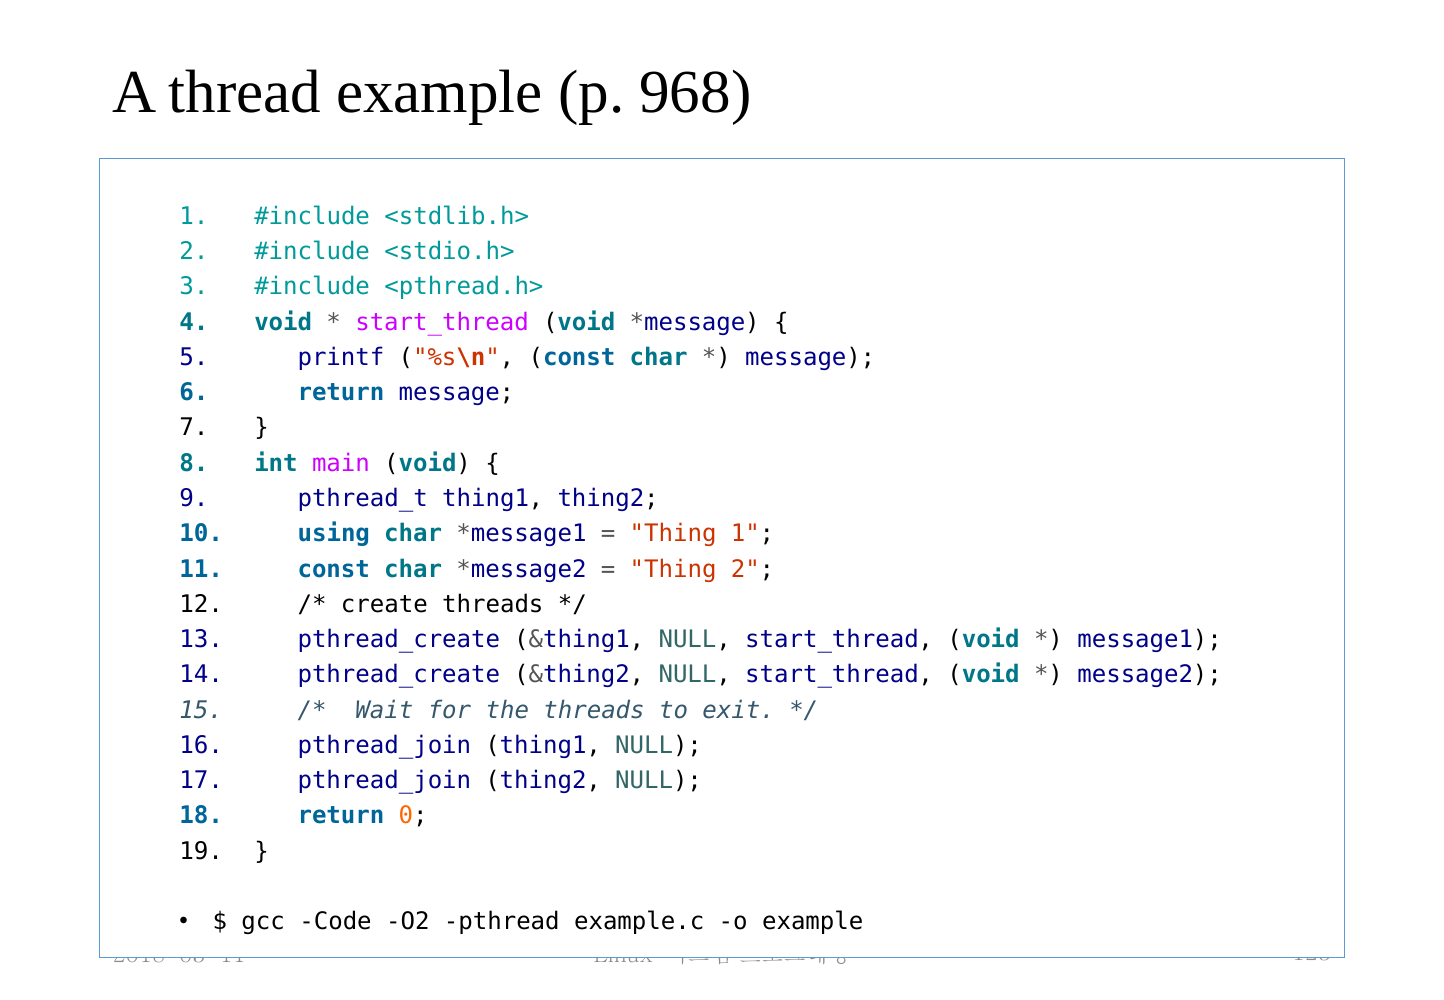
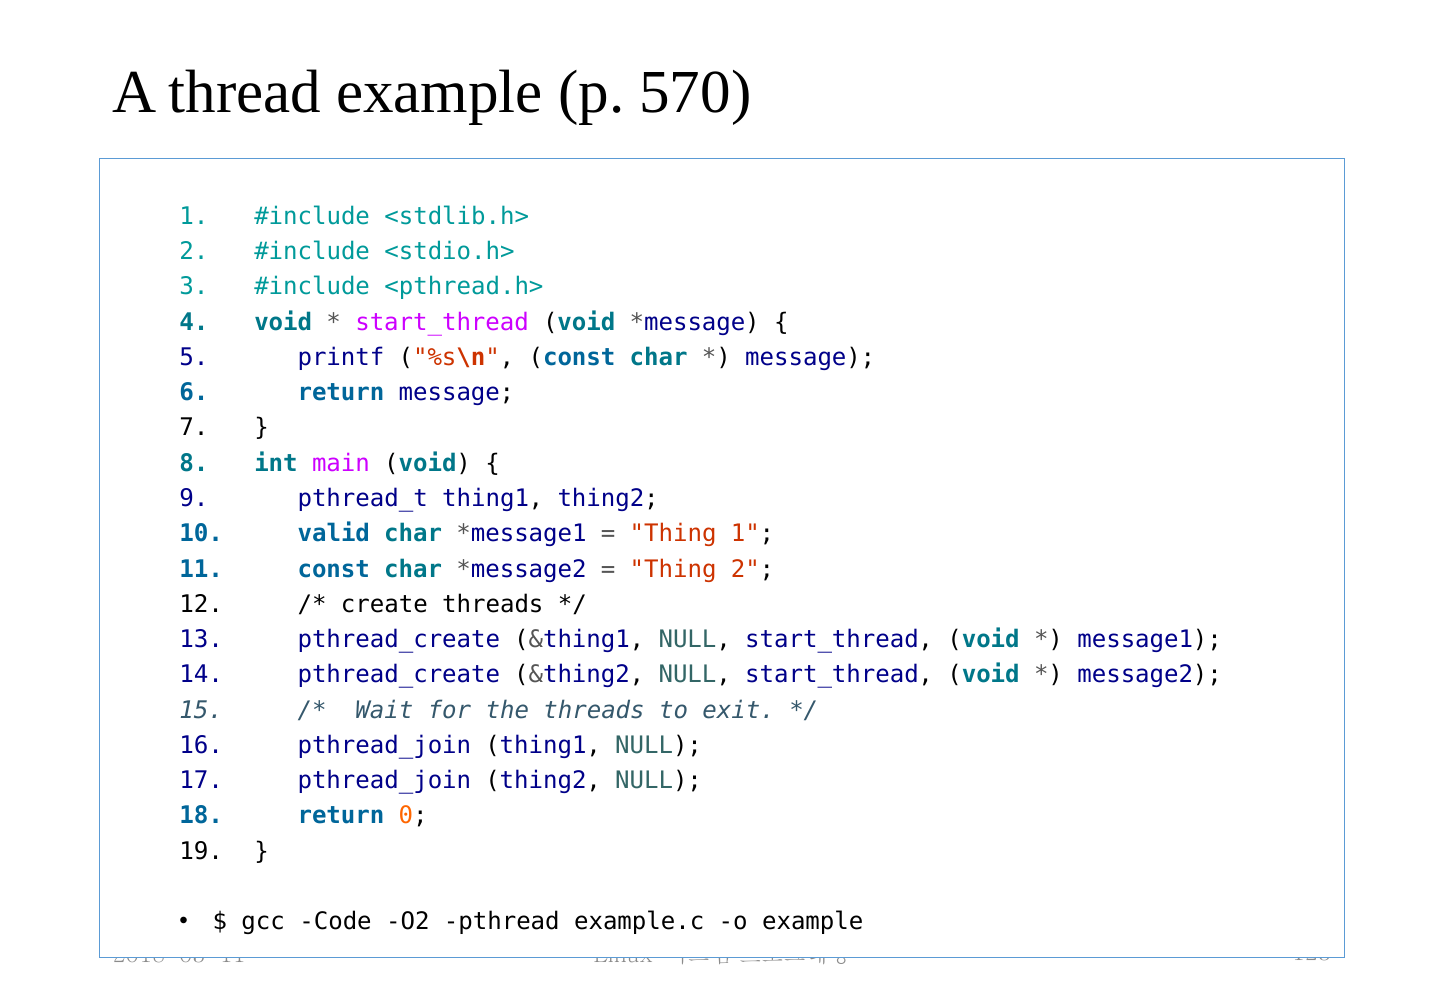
968: 968 -> 570 (695, 92)
using: using -> valid (334, 534)
